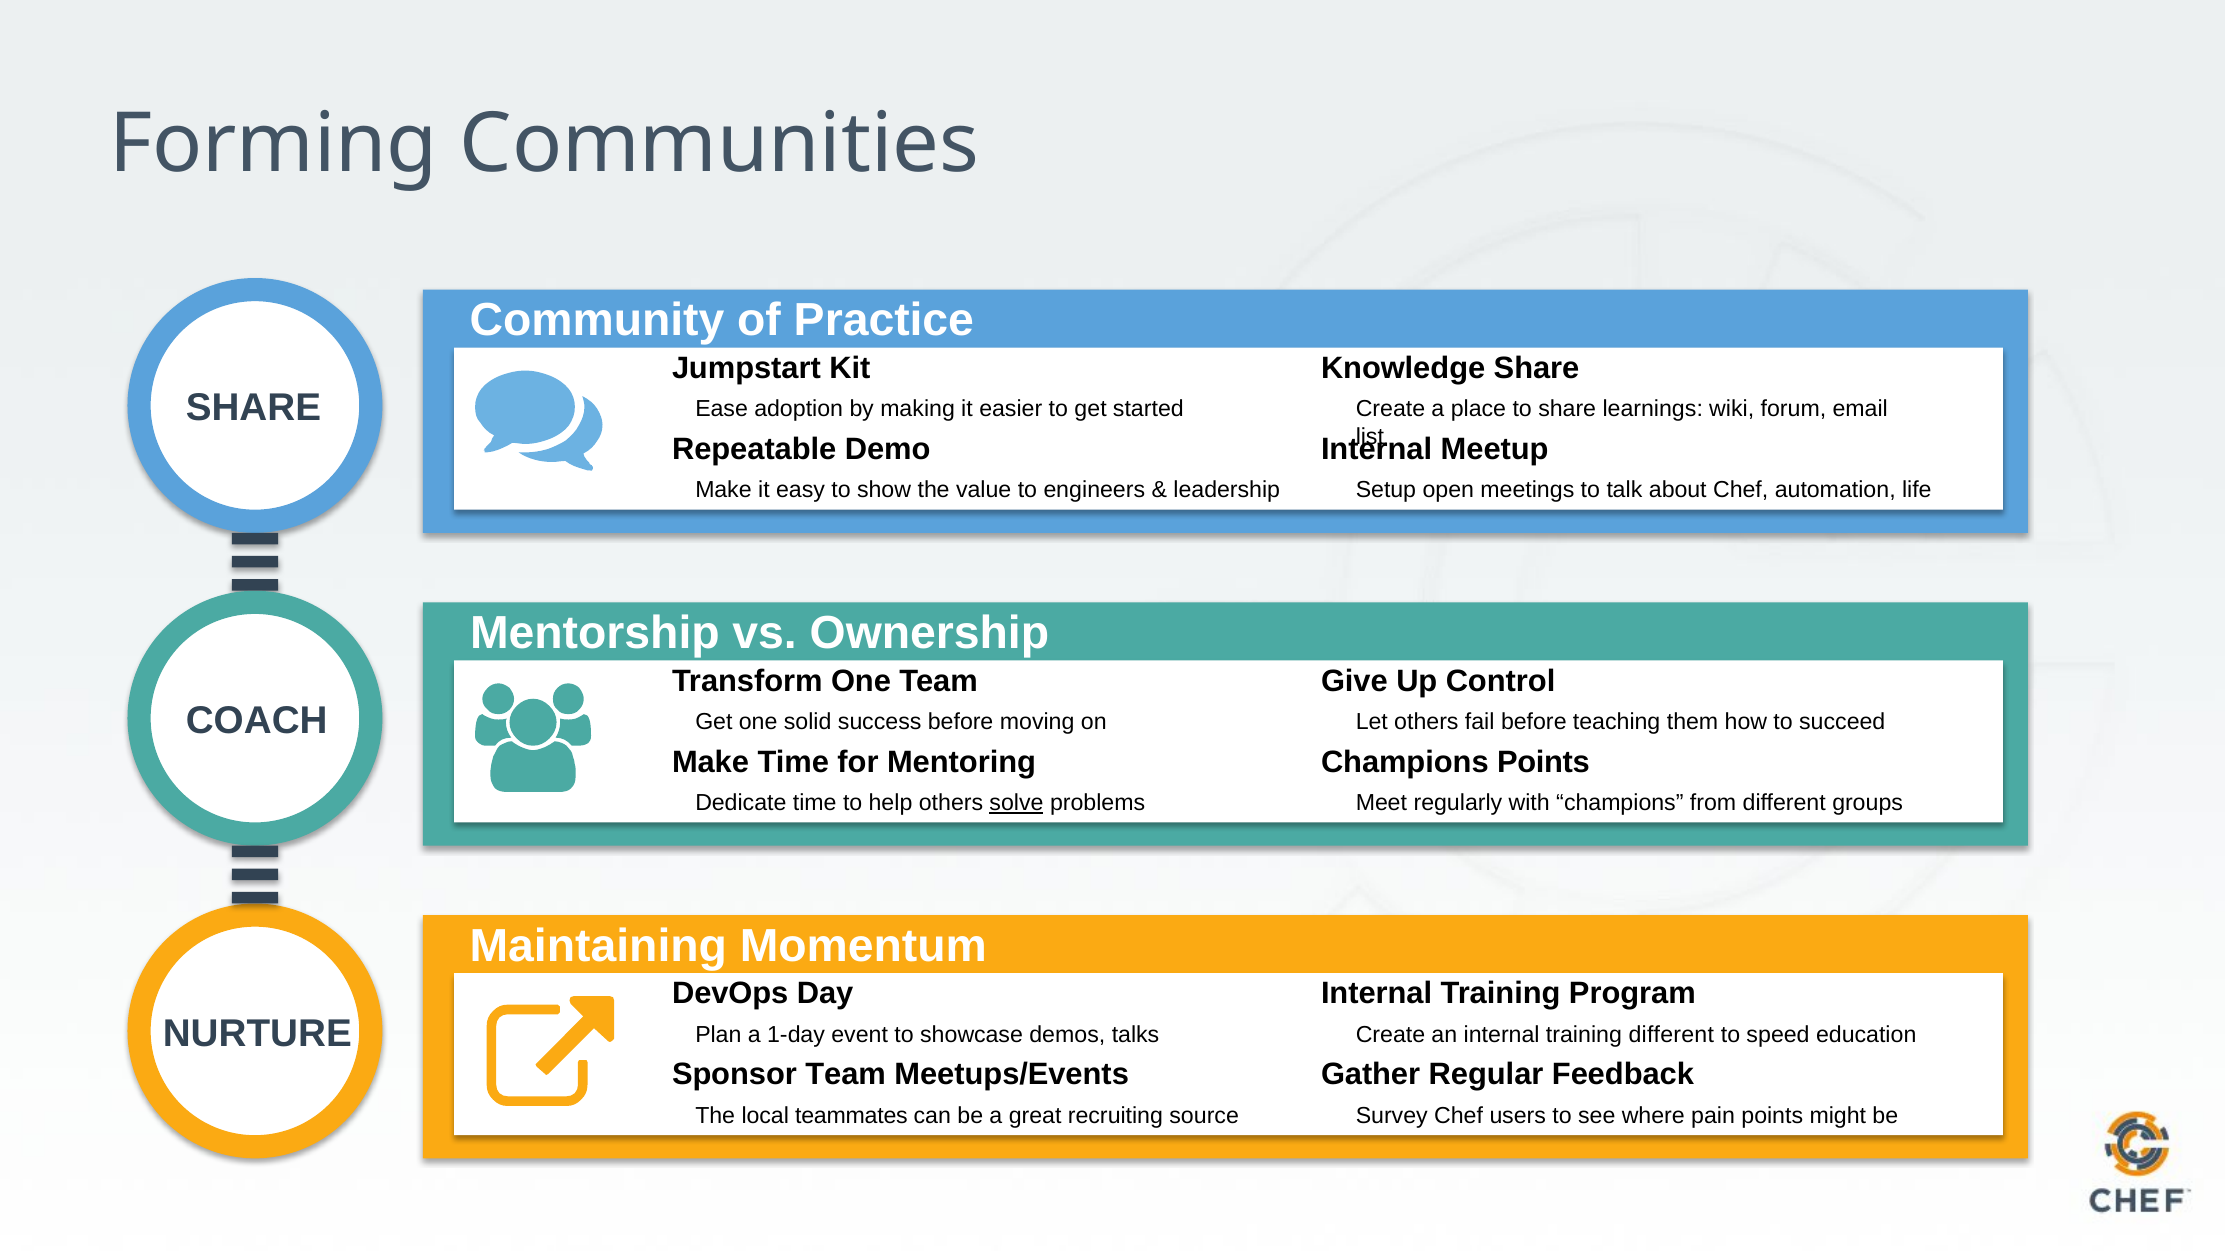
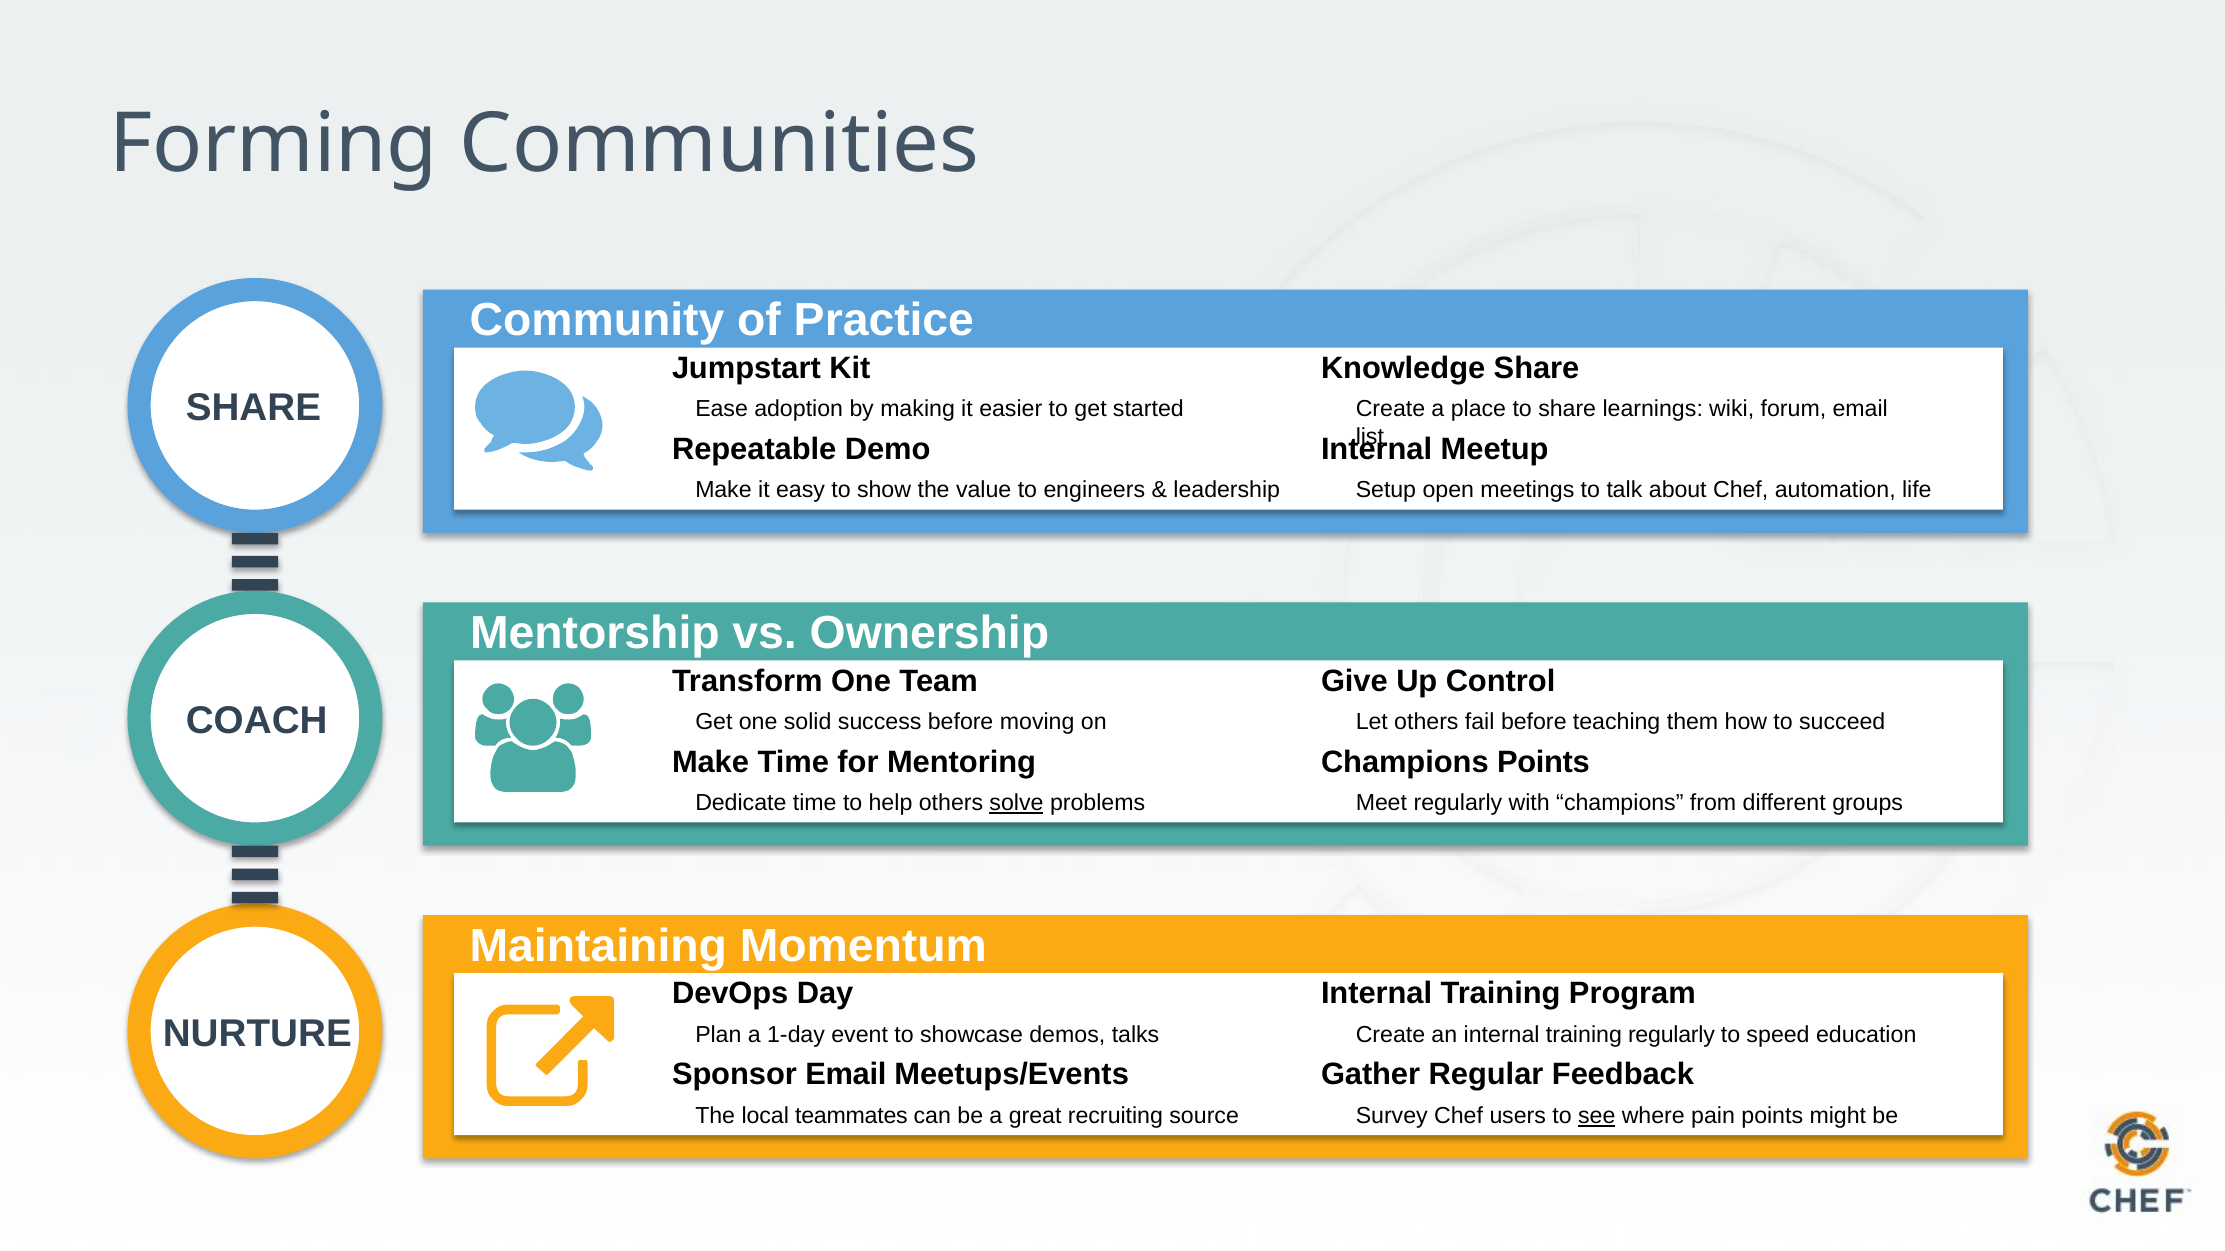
training different: different -> regularly (1671, 1035)
Sponsor Team: Team -> Email (846, 1075)
see underline: none -> present (1597, 1116)
